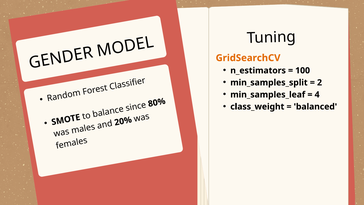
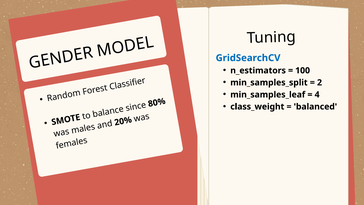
GridSearchCV colour: orange -> blue (248, 58)
